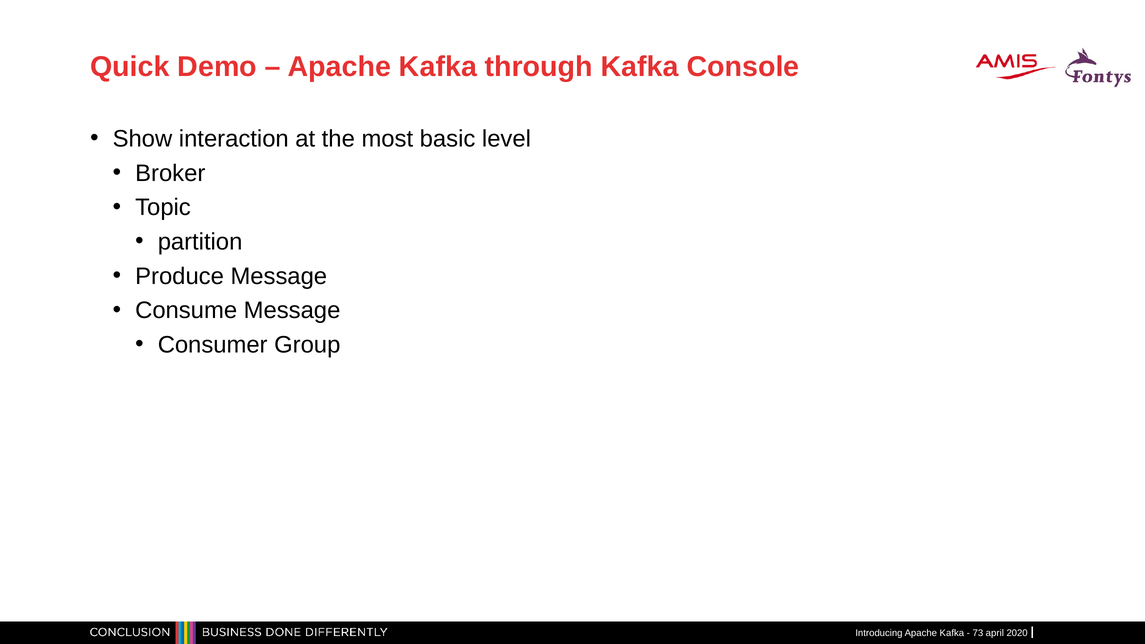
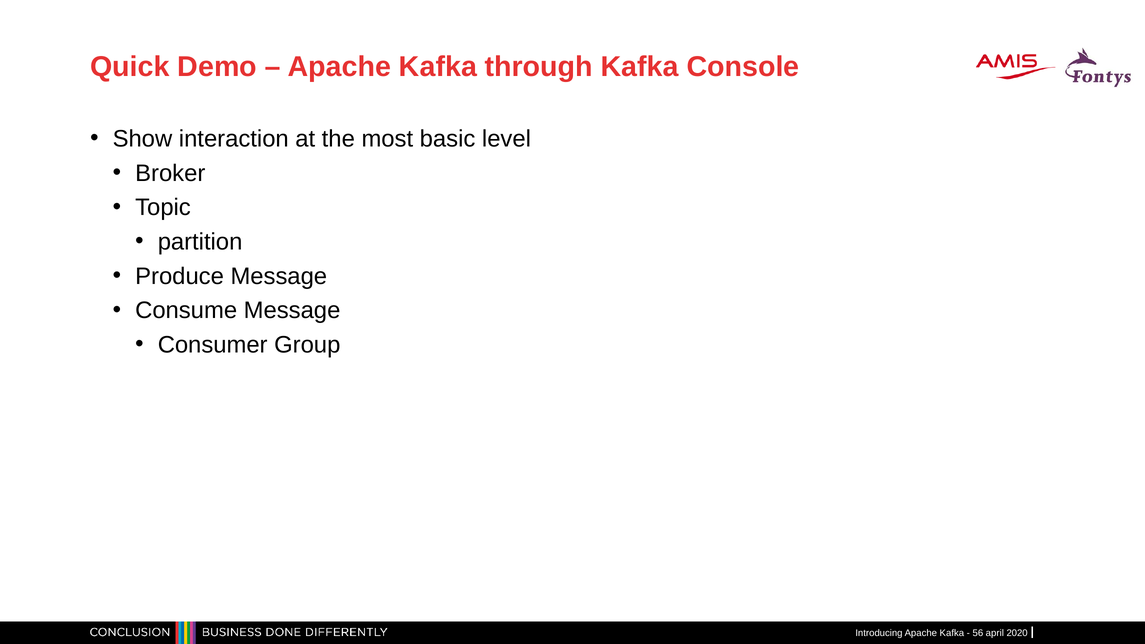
73: 73 -> 56 (978, 633)
